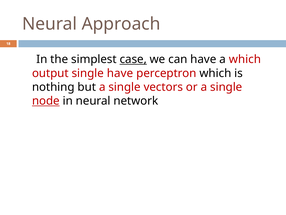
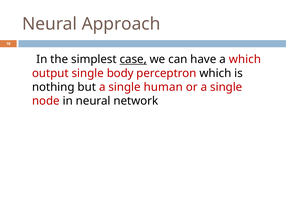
single have: have -> body (120, 73)
vectors: vectors -> human (163, 87)
node underline: present -> none (46, 101)
